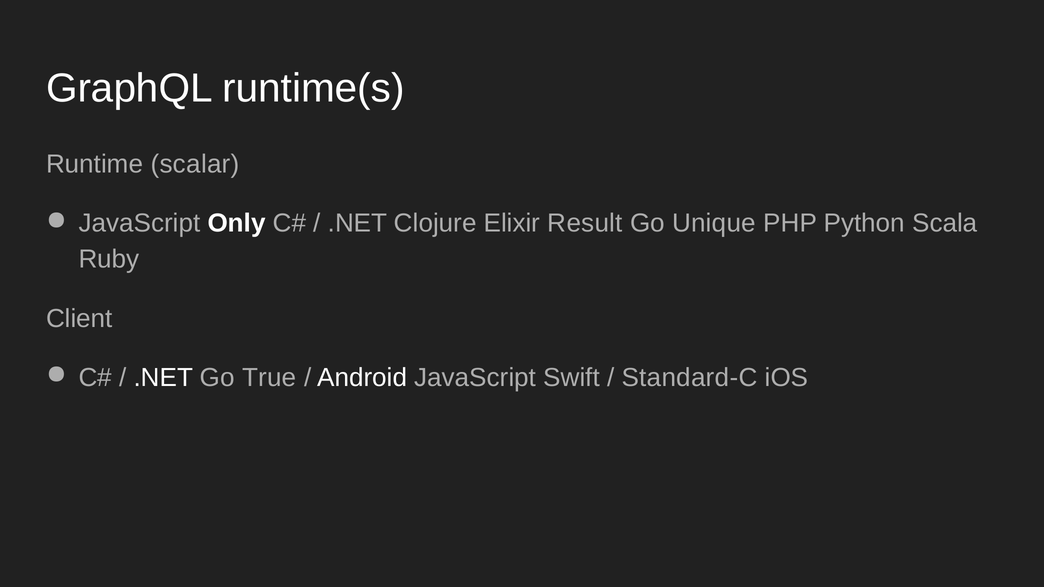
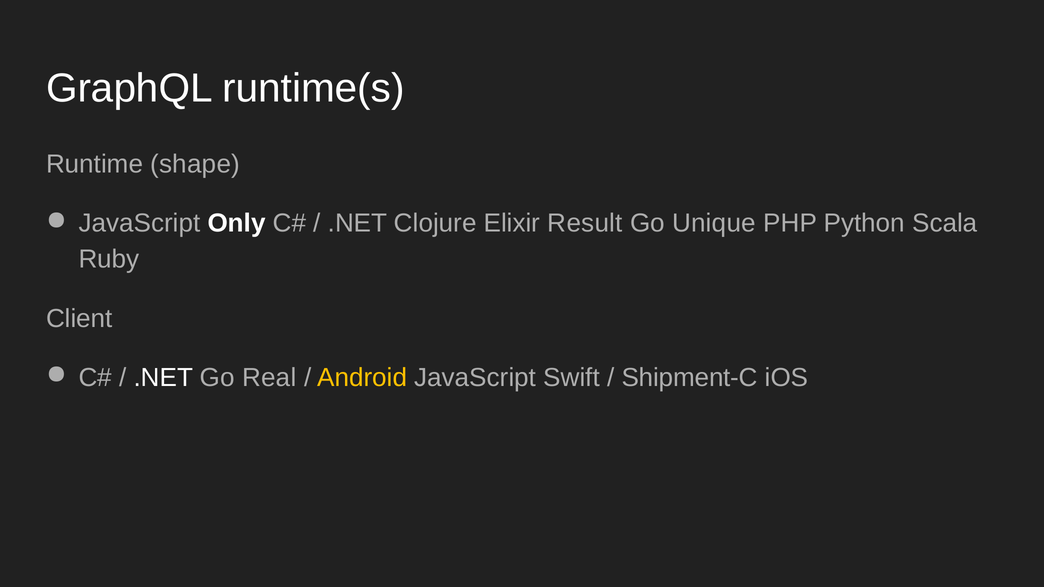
scalar: scalar -> shape (195, 164)
True: True -> Real (269, 378)
Android colour: white -> yellow (362, 378)
Standard-C: Standard-C -> Shipment-C (690, 378)
